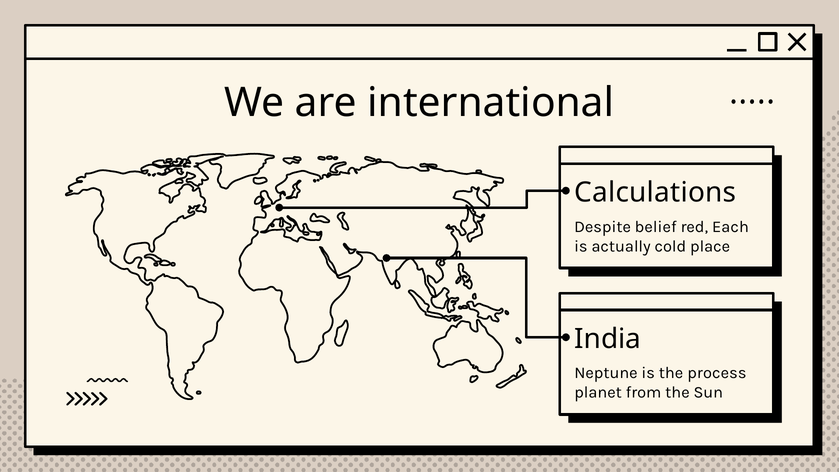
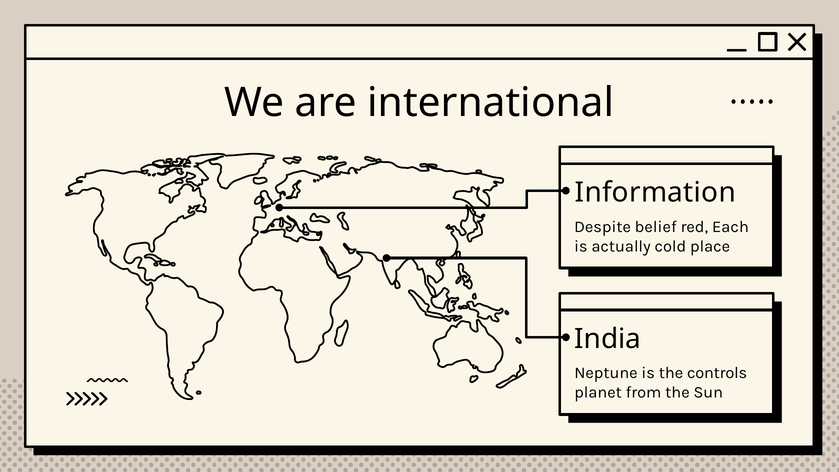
Calculations: Calculations -> Information (655, 193)
process: process -> controls (717, 373)
